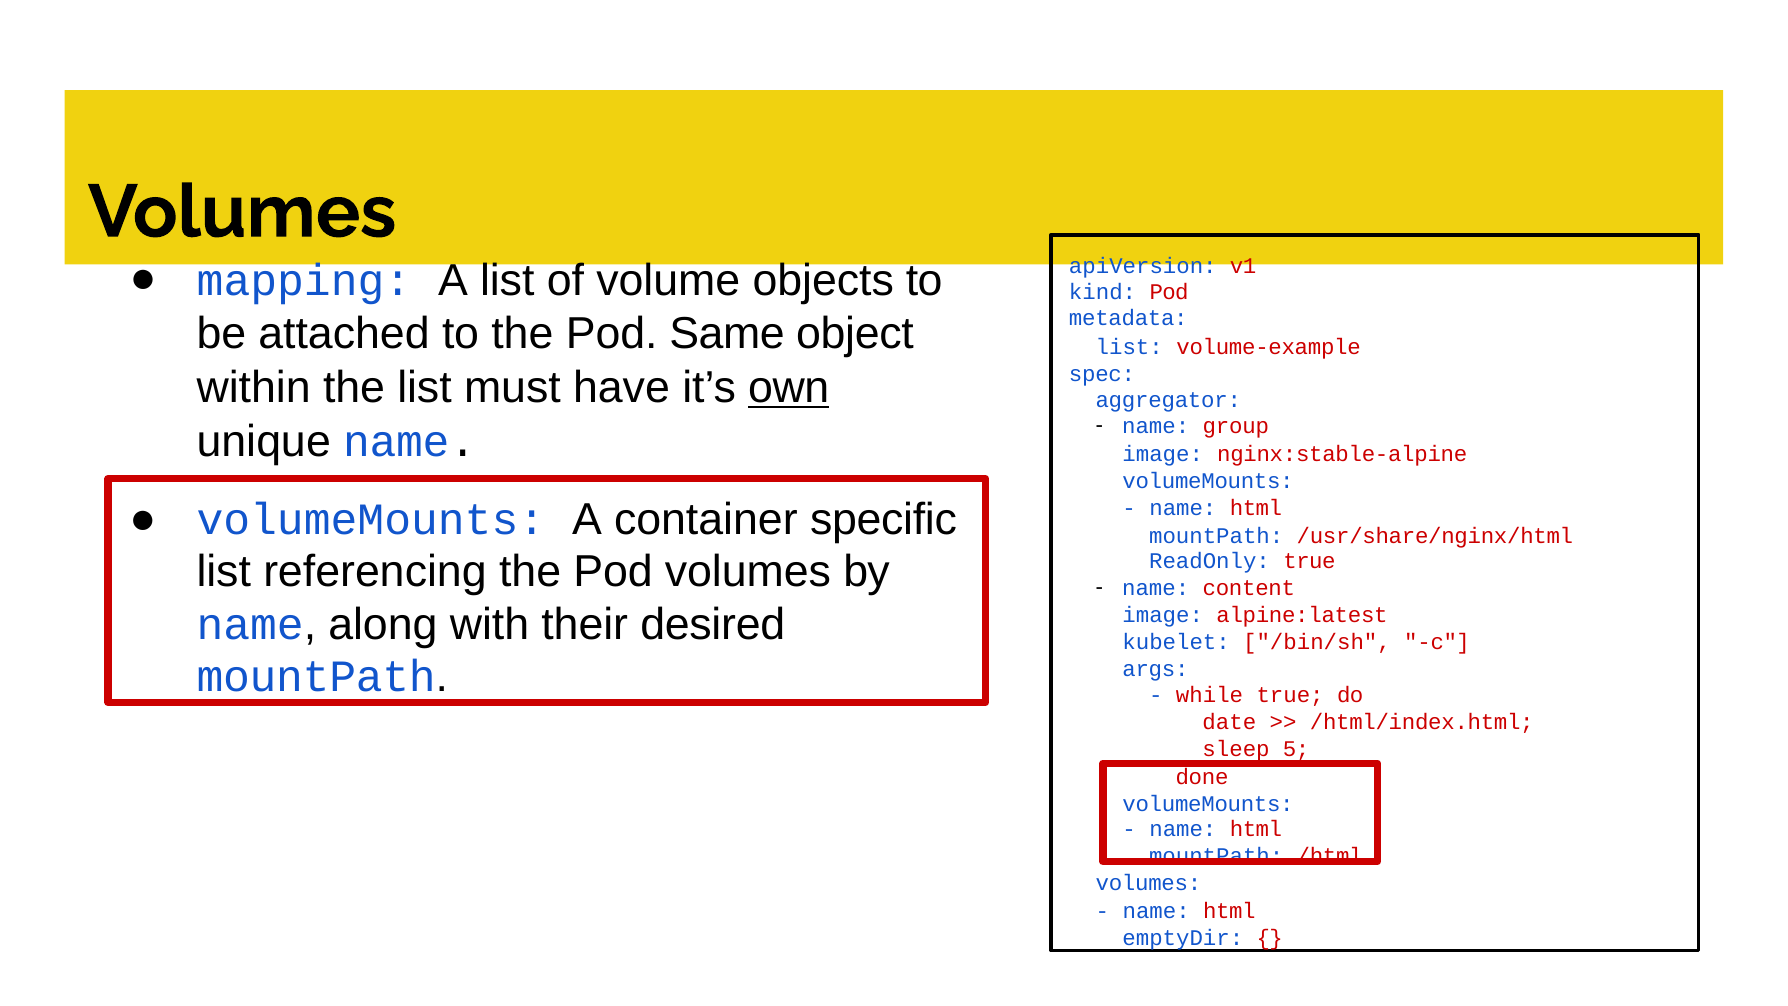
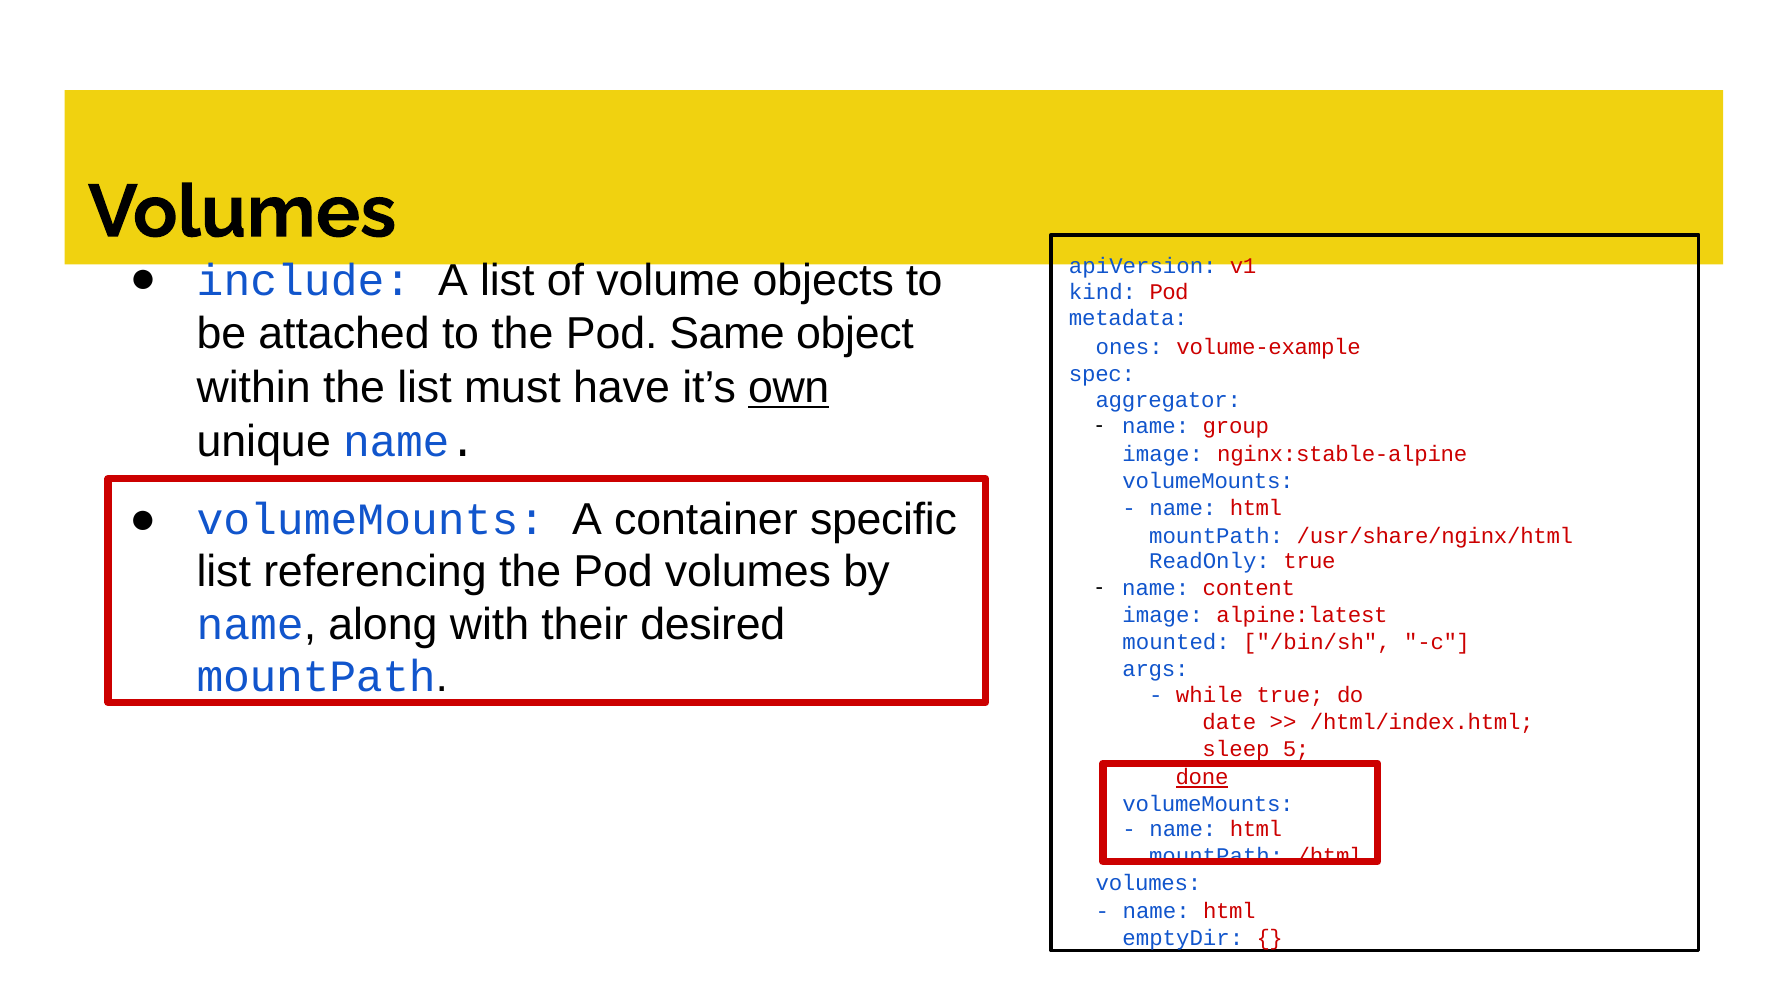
mapping: mapping -> include (304, 280)
list: list -> ones (1129, 347)
kubelet: kubelet -> mounted (1176, 642)
done underline: none -> present (1202, 777)
